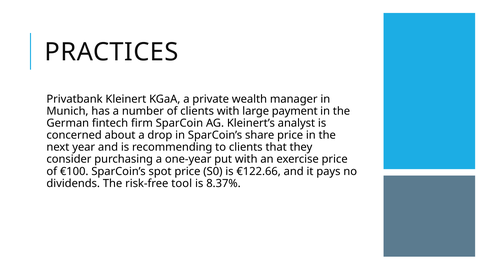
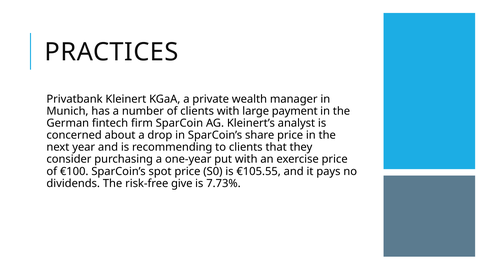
€122.66: €122.66 -> €105.55 (259, 172)
tool: tool -> give (182, 184)
8.37%: 8.37% -> 7.73% (223, 184)
